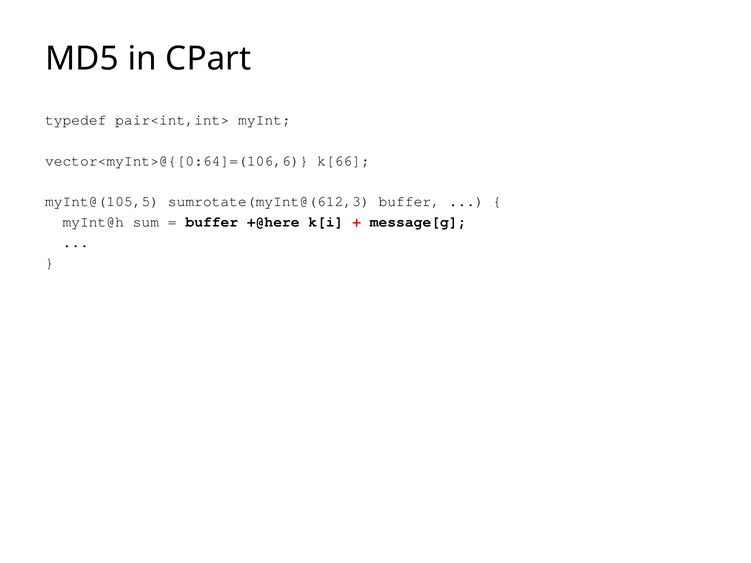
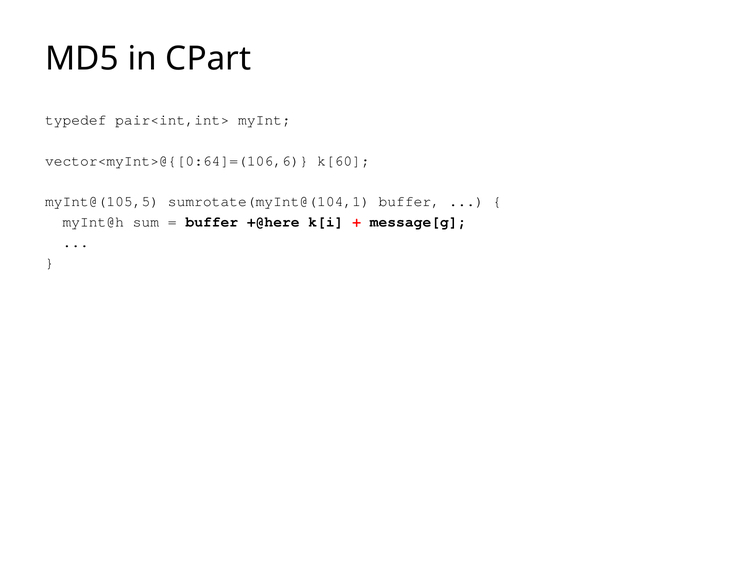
k[66: k[66 -> k[60 (343, 161)
sumrotate(myInt@(612,3: sumrotate(myInt@(612,3 -> sumrotate(myInt@(104,1 (269, 202)
